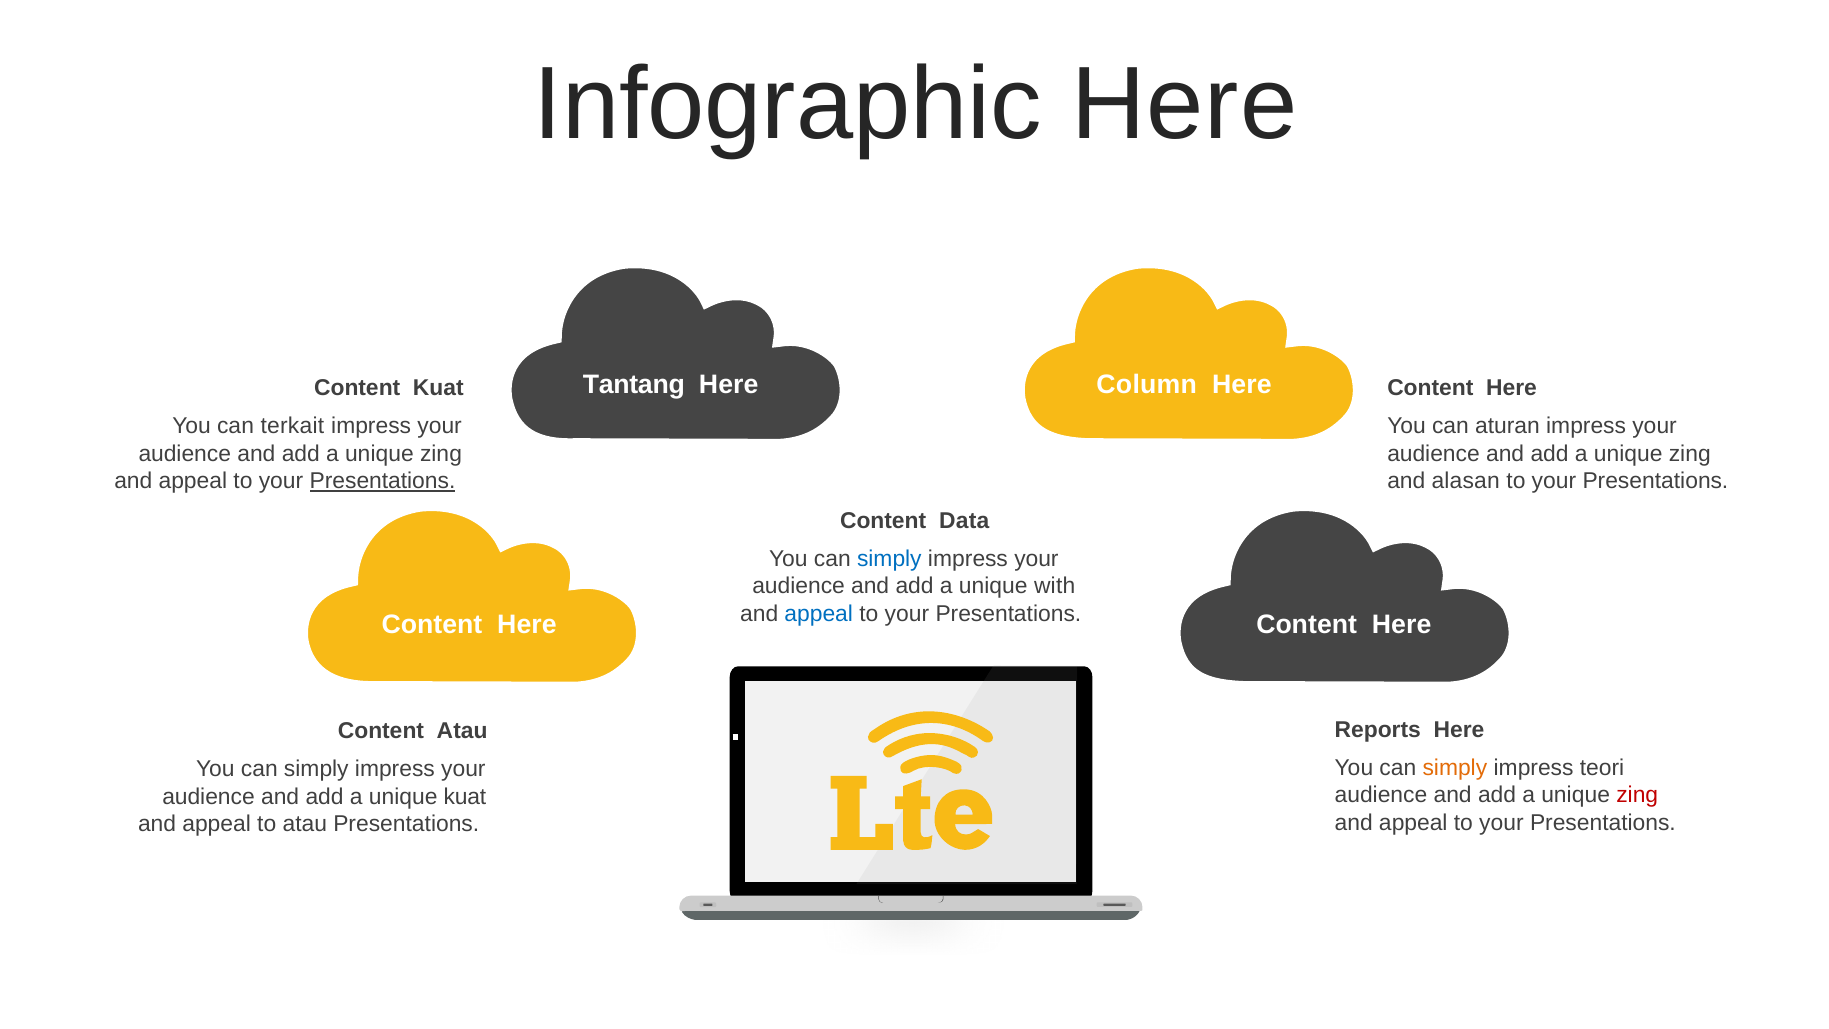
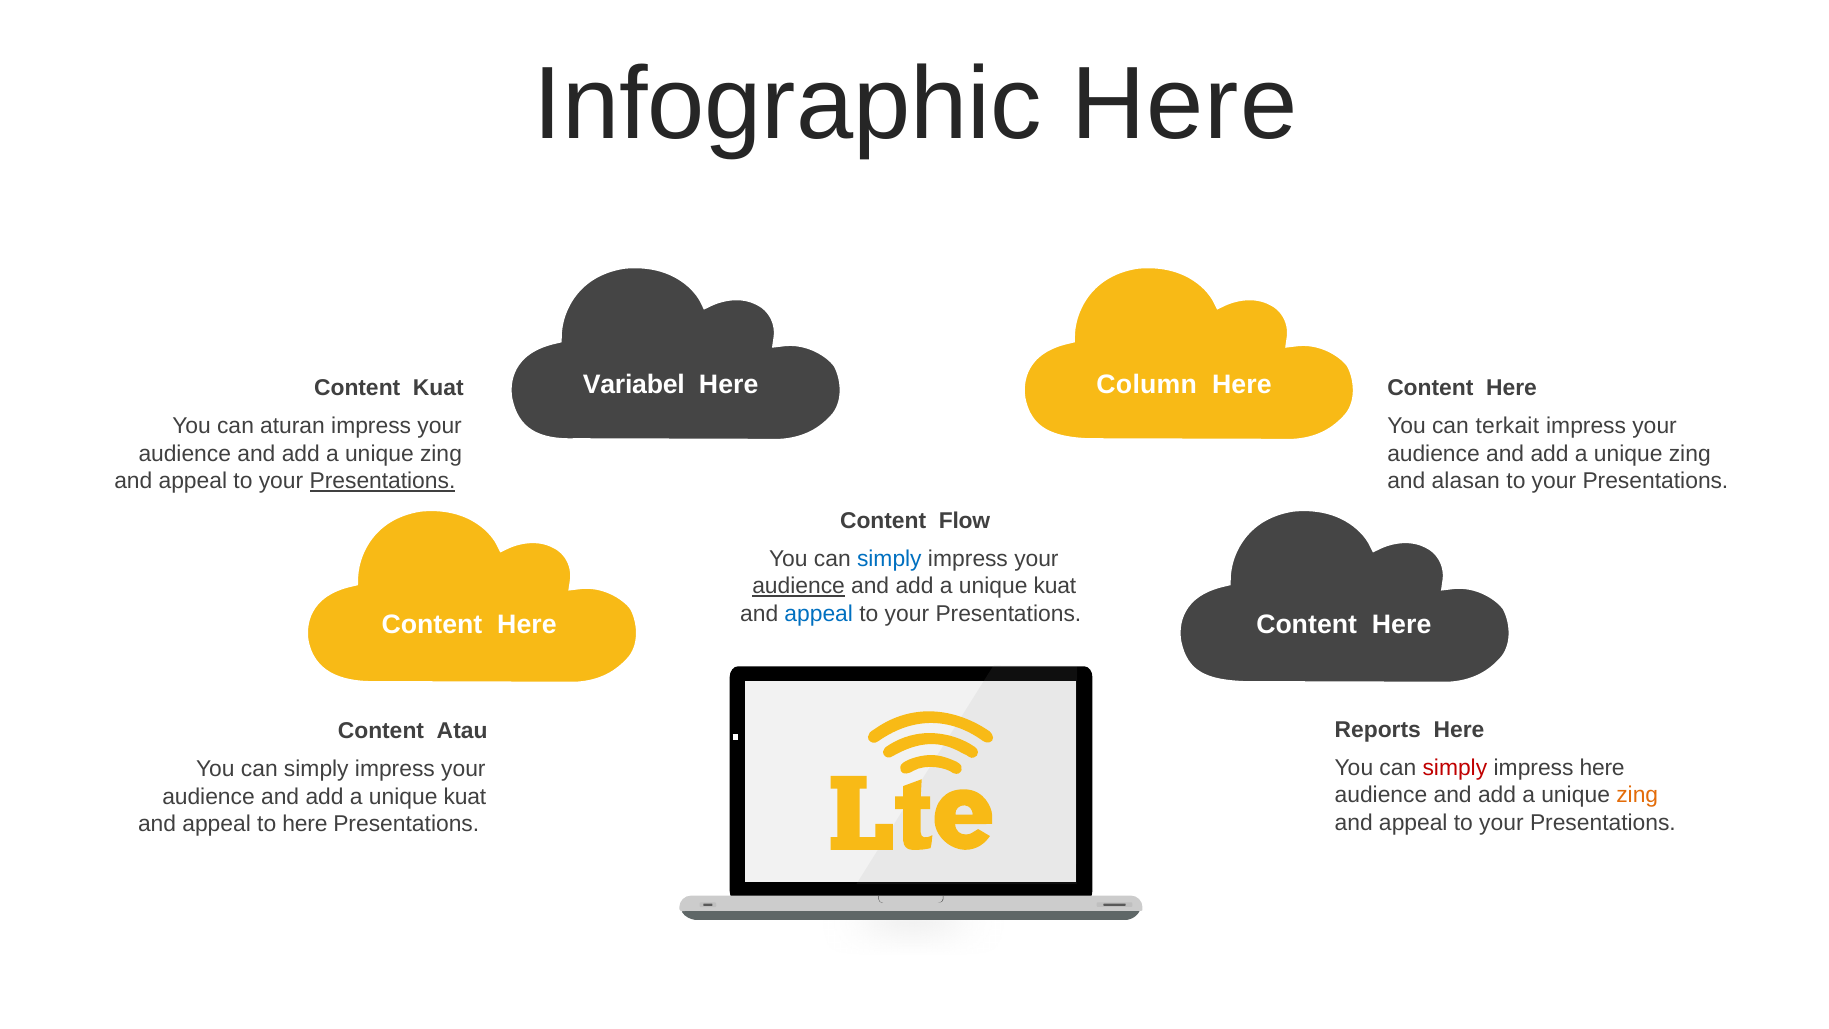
Tantang: Tantang -> Variabel (634, 385)
terkait: terkait -> aturan (293, 426)
aturan: aturan -> terkait (1507, 426)
Data: Data -> Flow (964, 520)
audience underline: none -> present (799, 586)
with: with -> kuat (1055, 586)
simply colour: orange -> red (1455, 767)
impress teori: teori -> here (1602, 767)
zing colour: red -> orange (1637, 795)
to atau: atau -> here (305, 824)
